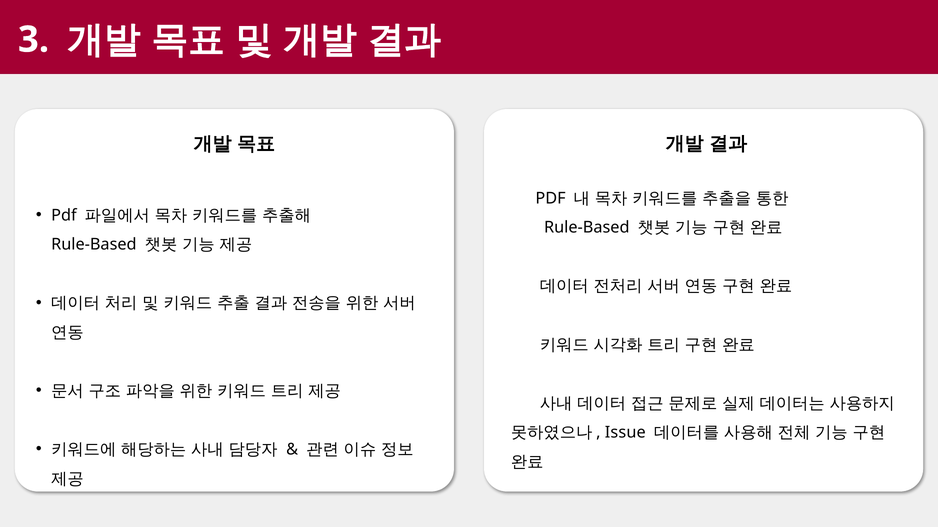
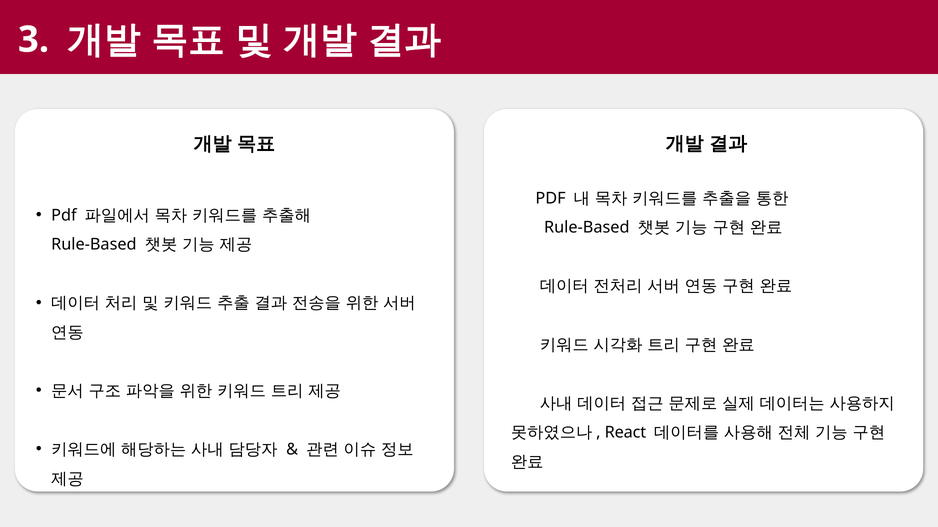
Issue: Issue -> React (625, 433)
